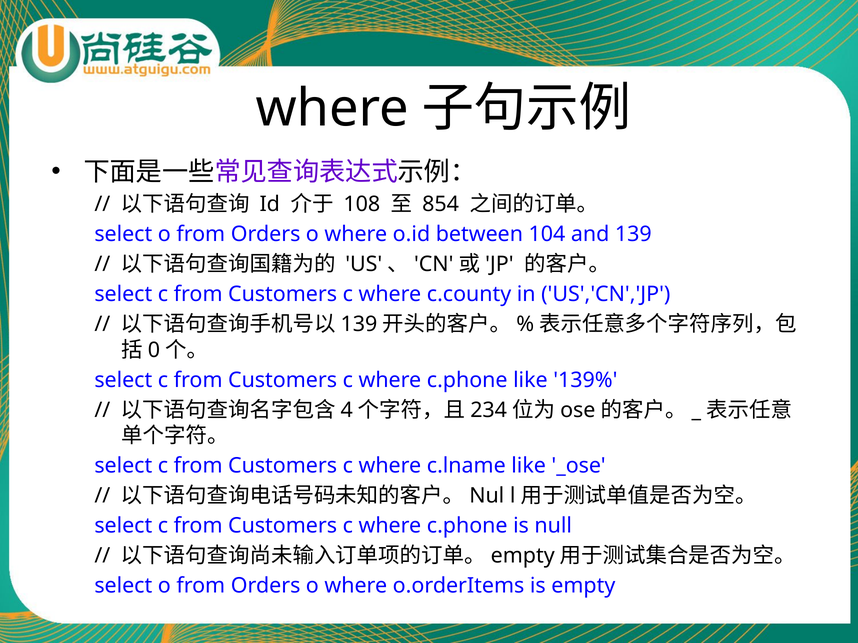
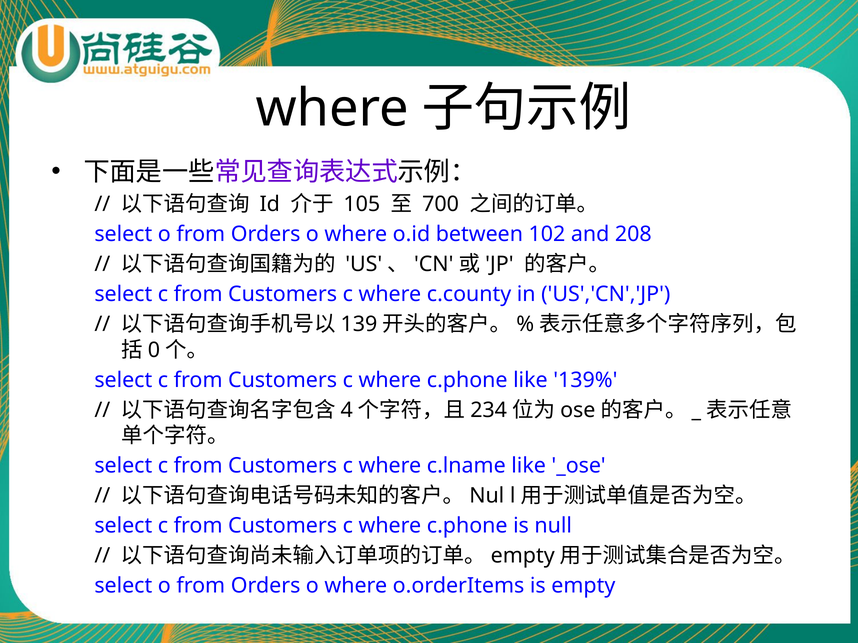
108: 108 -> 105 (362, 205)
854: 854 -> 700 (441, 205)
104: 104 -> 102 (547, 235)
139: 139 -> 208 (633, 235)
